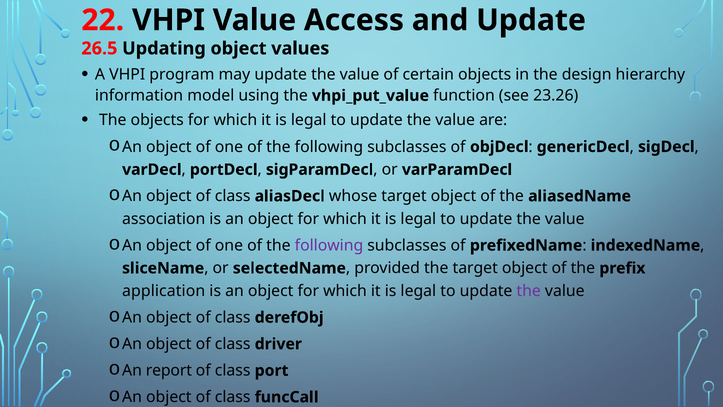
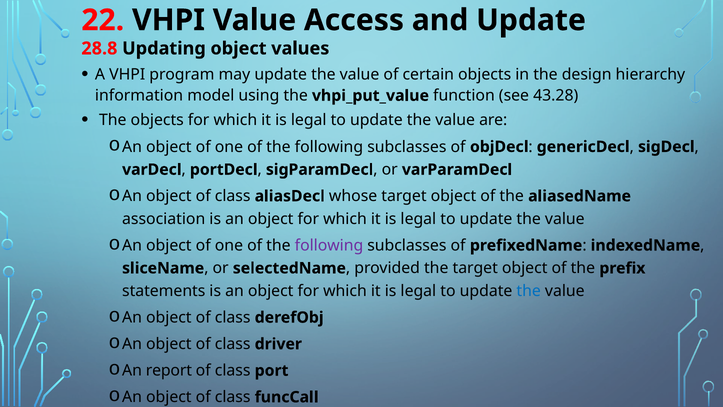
26.5: 26.5 -> 28.8 (99, 48)
23.26: 23.26 -> 43.28 (556, 96)
application: application -> statements (164, 291)
the colour: purple -> blue (529, 291)
